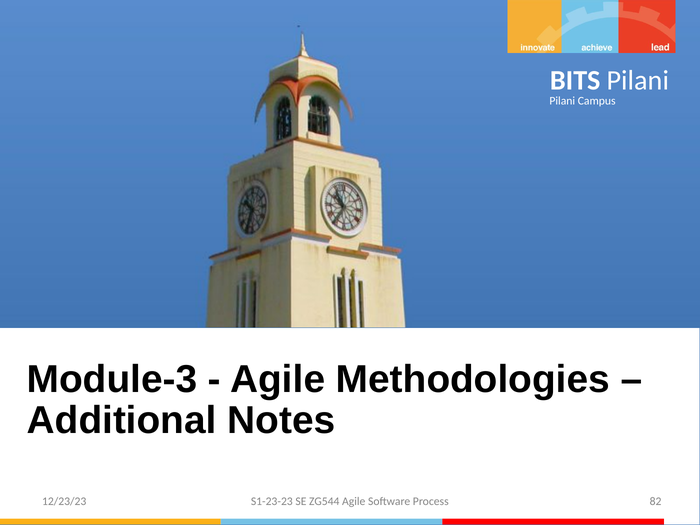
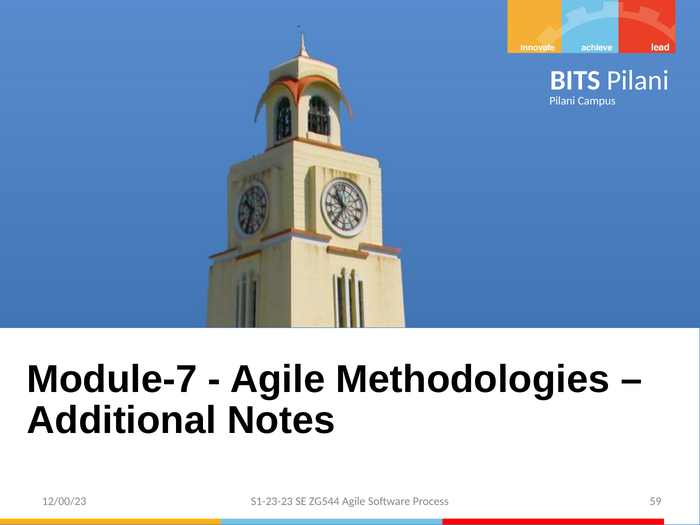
Module-3: Module-3 -> Module-7 (112, 380)
12/23/23: 12/23/23 -> 12/00/23 (64, 501)
82: 82 -> 59 (656, 501)
